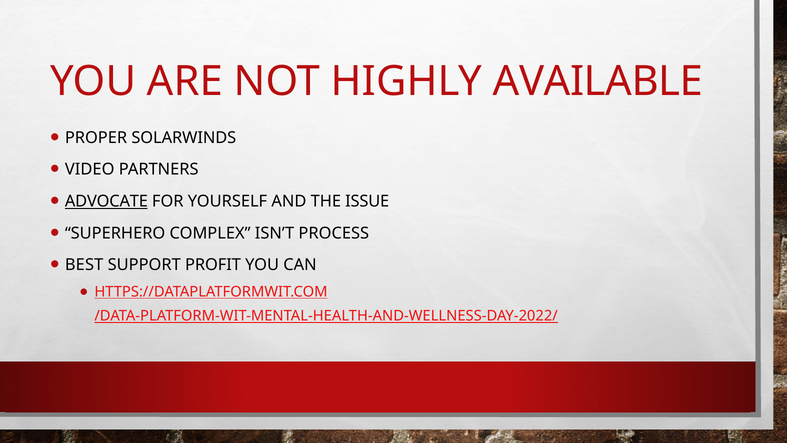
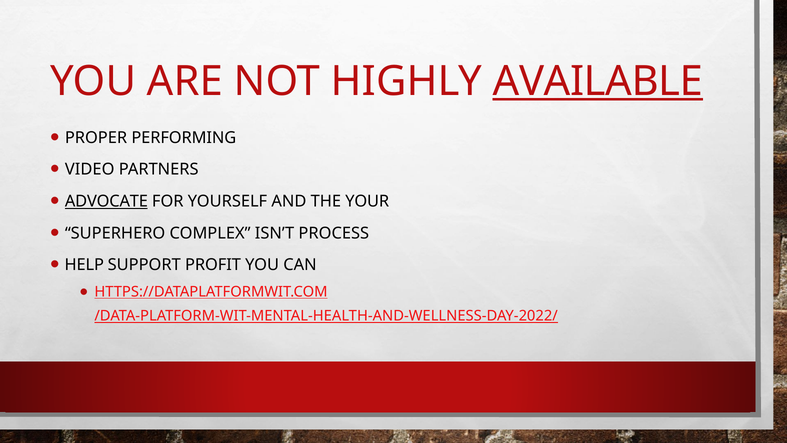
AVAILABLE underline: none -> present (598, 81)
SOLARWINDS: SOLARWINDS -> PERFORMING (184, 138)
ISSUE: ISSUE -> YOUR (367, 201)
BEST: BEST -> HELP (84, 265)
